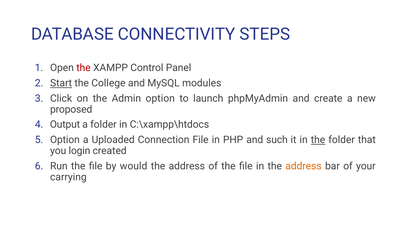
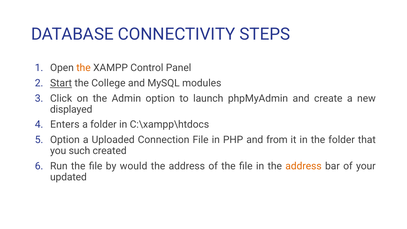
the colour: red -> orange (83, 68)
proposed: proposed -> displayed (71, 109)
Output: Output -> Enters (65, 125)
such: such -> from (277, 140)
the underline: present -> none (318, 140)
login: login -> such (79, 151)
carrying: carrying -> updated (68, 177)
